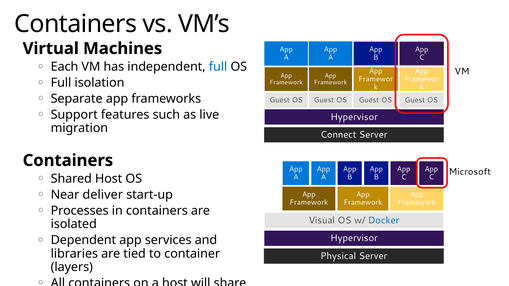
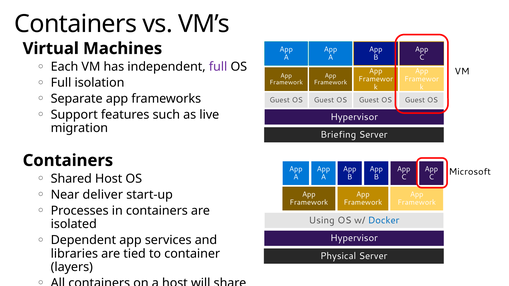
full colour: blue -> purple (218, 67)
Connect: Connect -> Briefing (338, 135)
Visual: Visual -> Using (322, 221)
